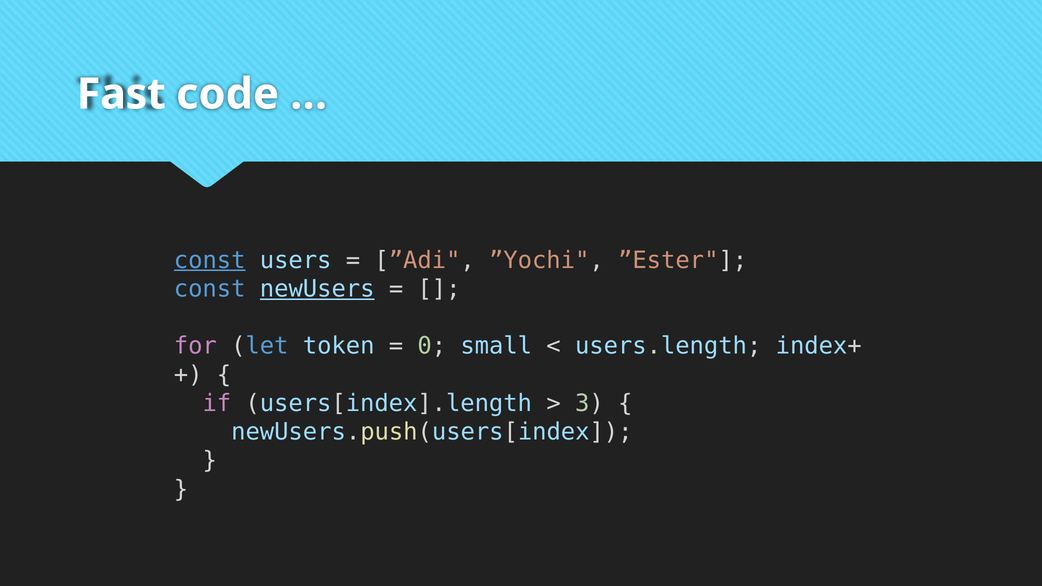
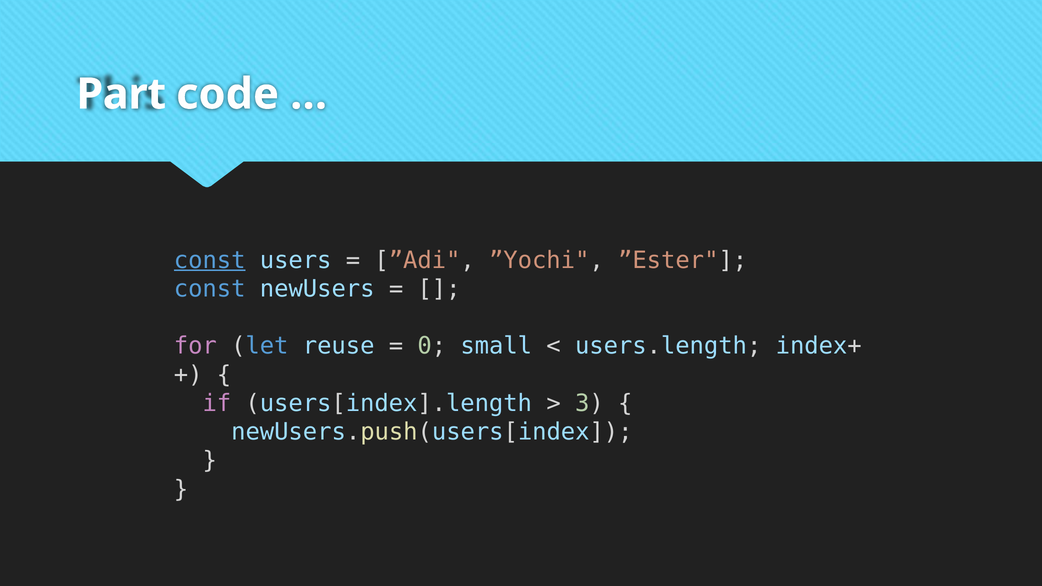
Fast: Fast -> Part (121, 94)
newUsers underline: present -> none (317, 289)
token: token -> reuse (339, 346)
